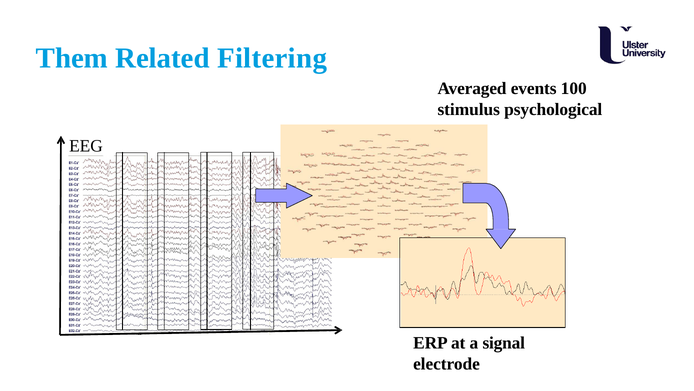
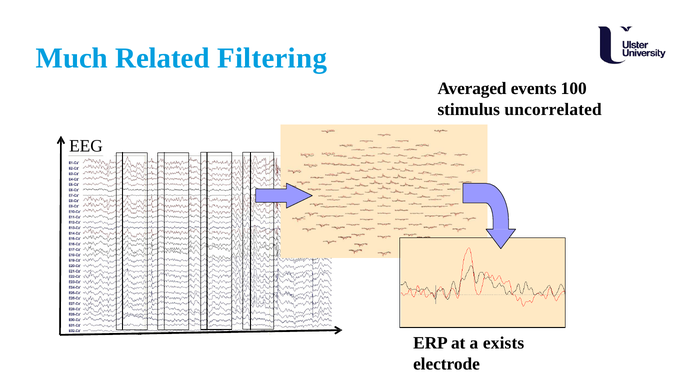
Them: Them -> Much (72, 58)
psychological: psychological -> uncorrelated (553, 109)
signal: signal -> exists (504, 342)
